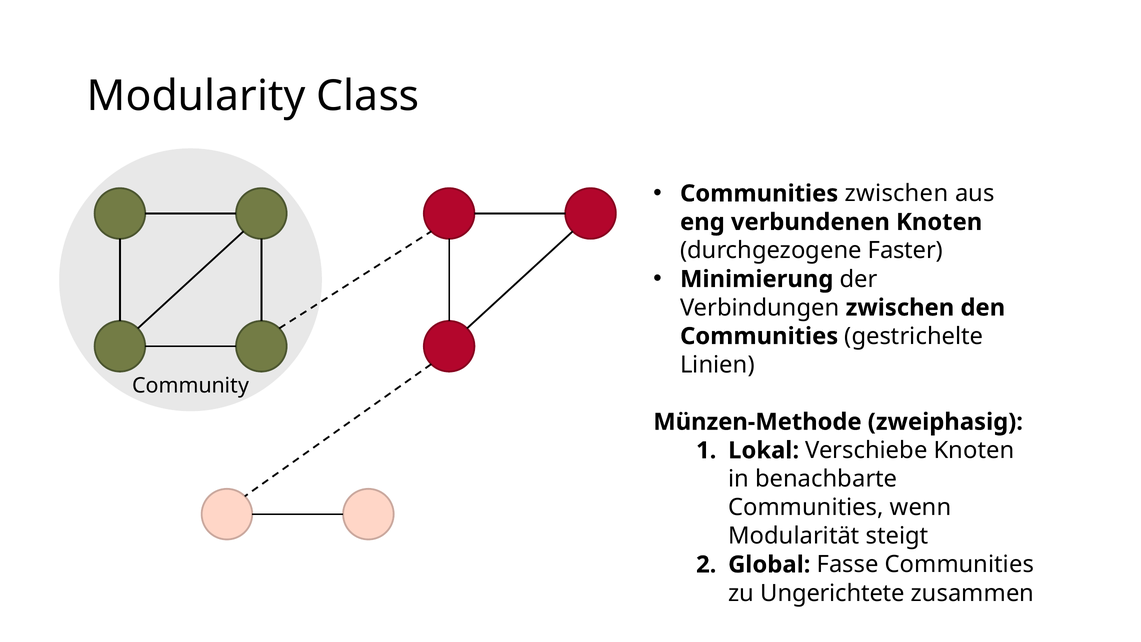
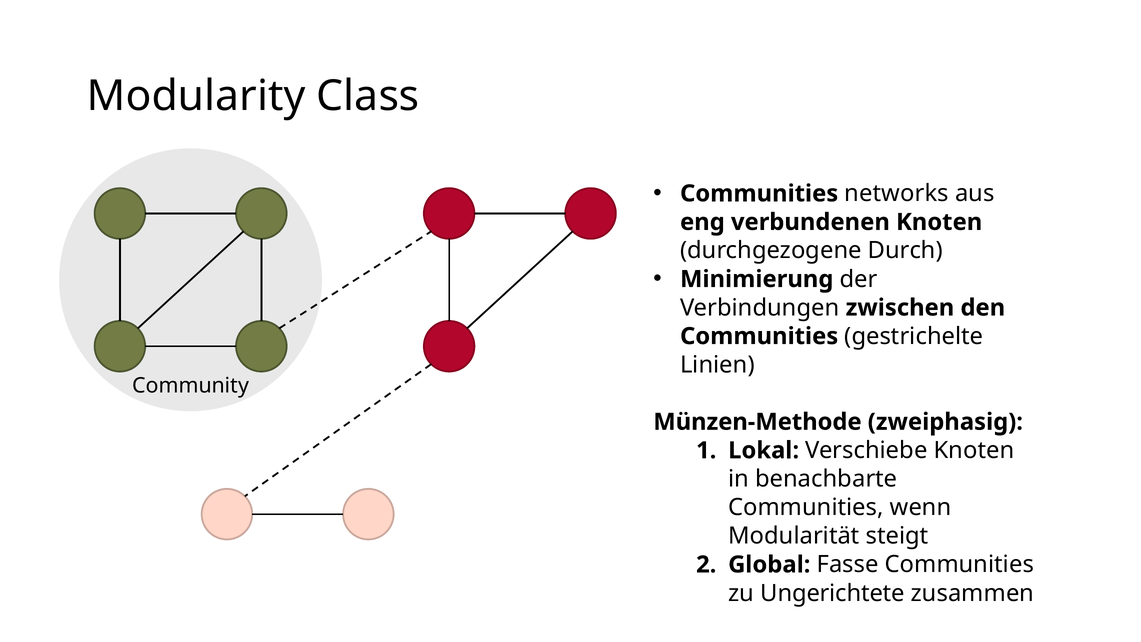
Communities zwischen: zwischen -> networks (897, 193)
Faster: Faster -> Durch (905, 251)
